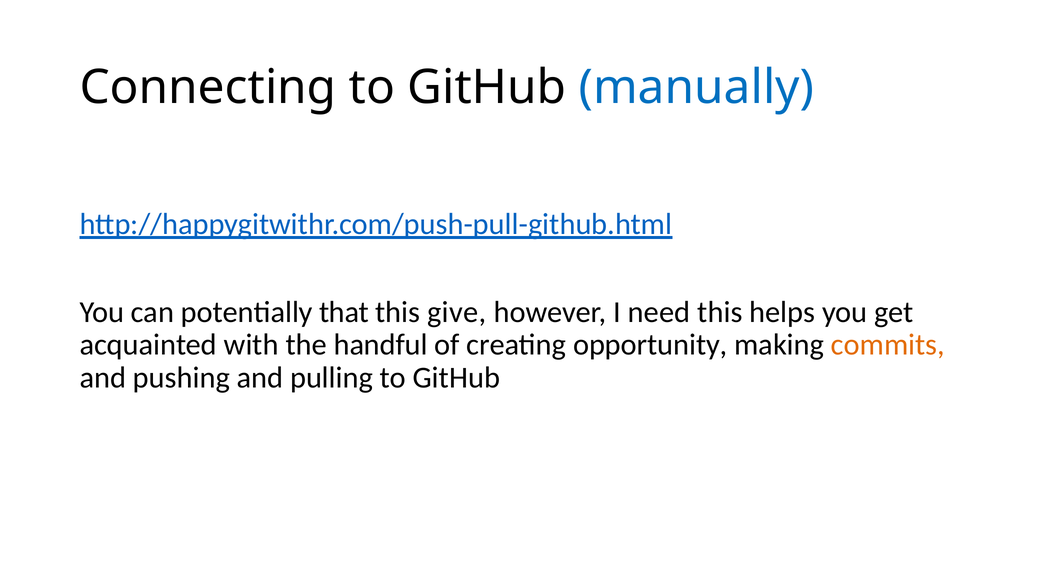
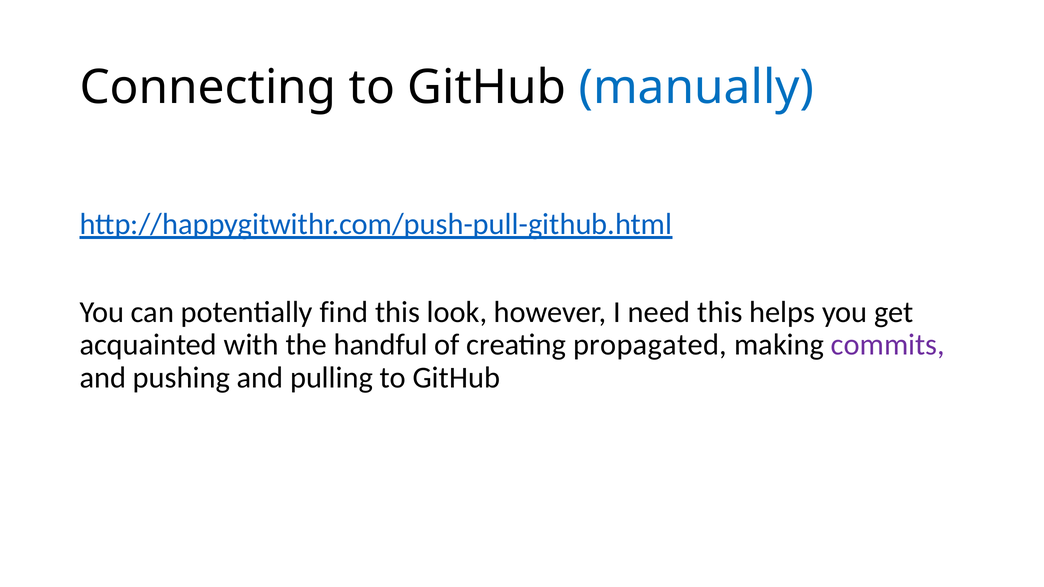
that: that -> find (344, 312)
give: give -> look (457, 312)
opportunity: opportunity -> propagated (650, 345)
commits colour: orange -> purple (888, 345)
